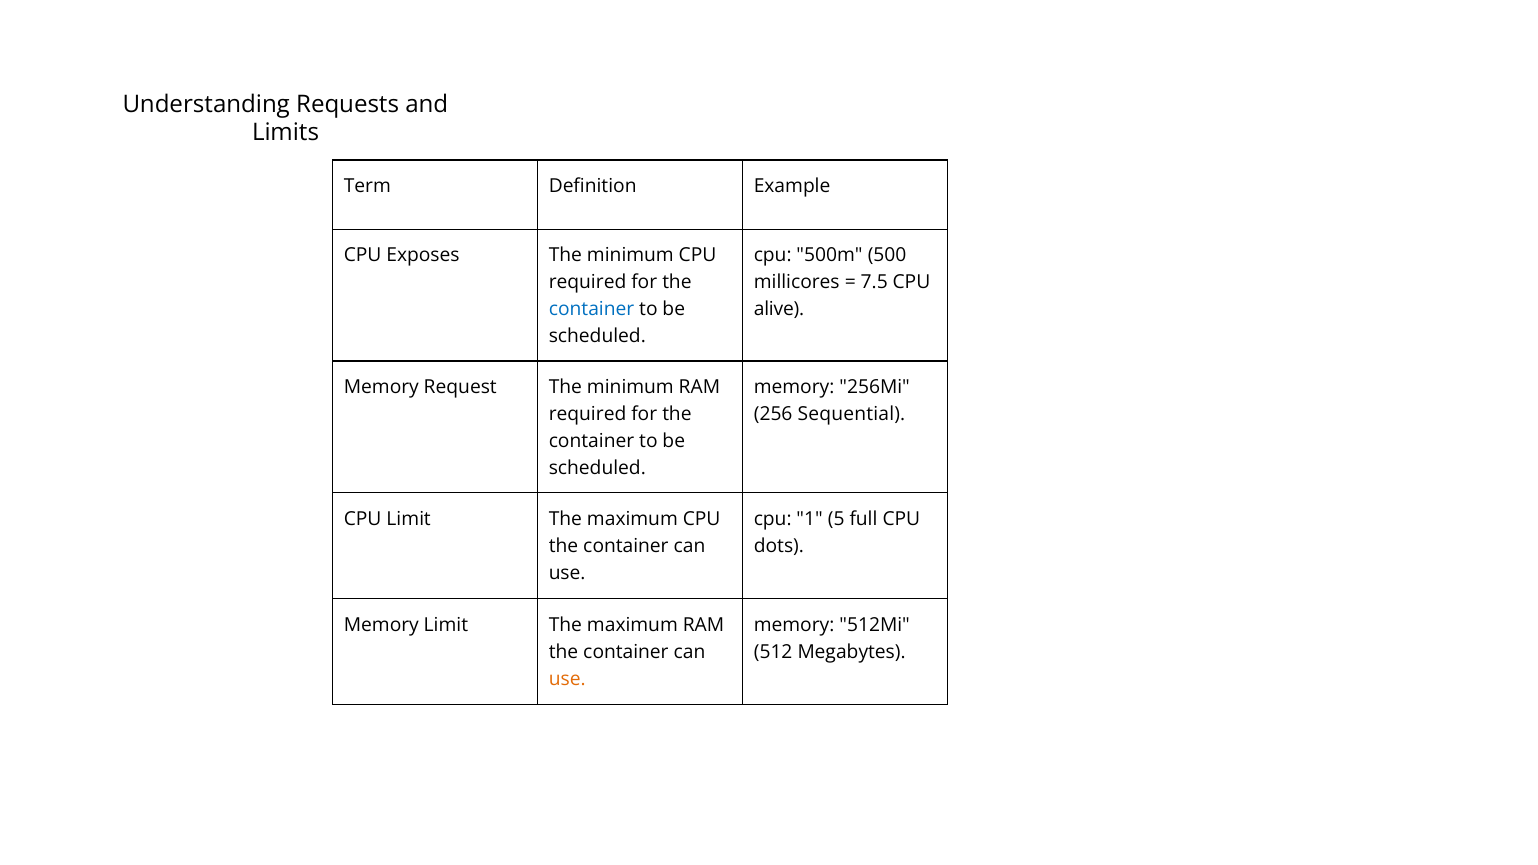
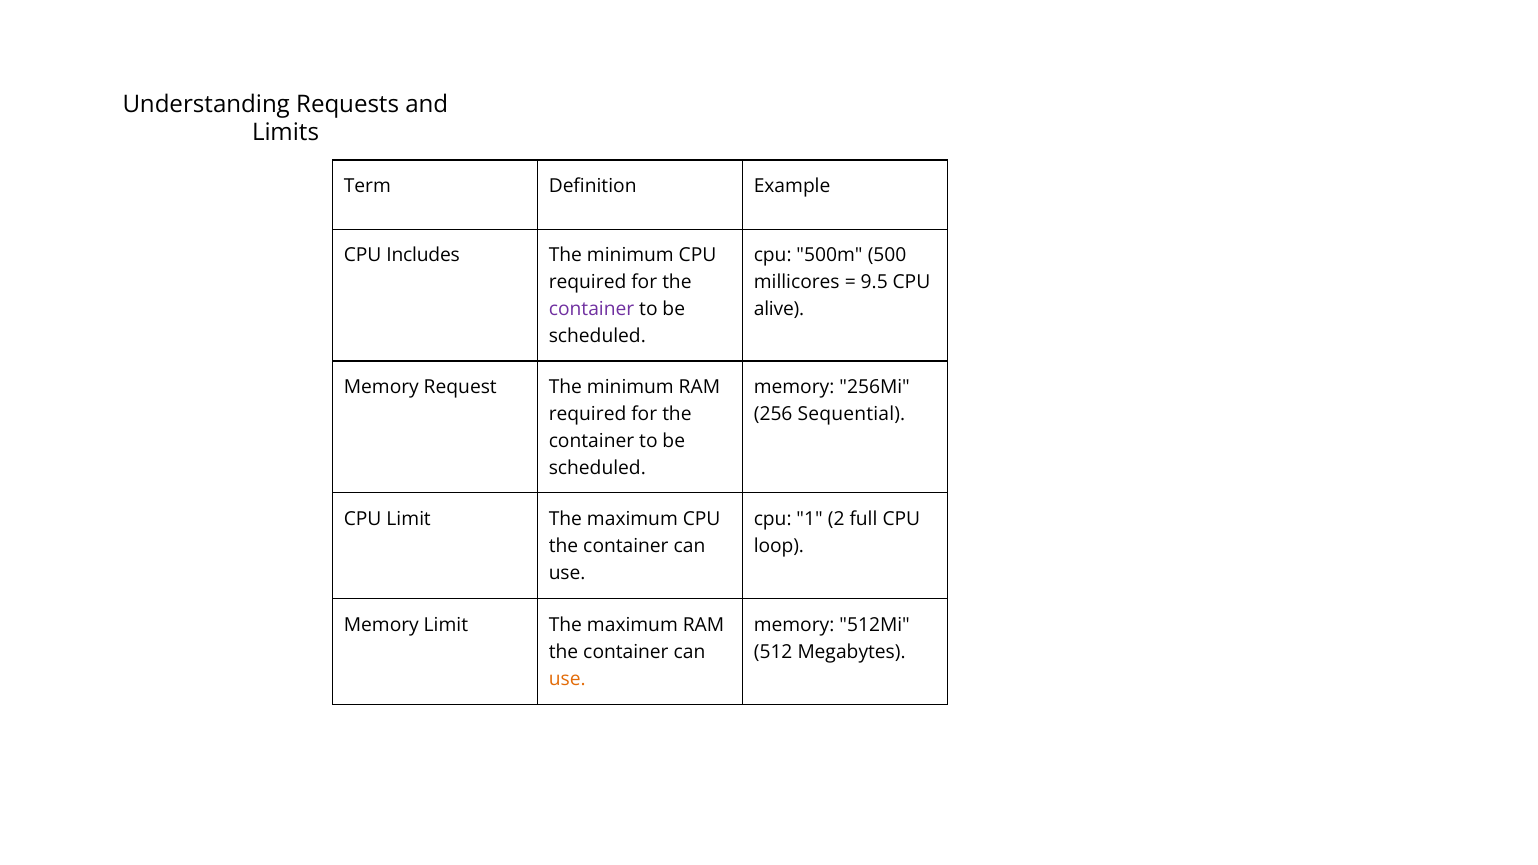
Exposes: Exposes -> Includes (423, 255)
7.5: 7.5 -> 9.5 (874, 282)
container colour: blue -> purple (592, 309)
5: 5 -> 2 (836, 519)
dots: dots -> loop (779, 546)
